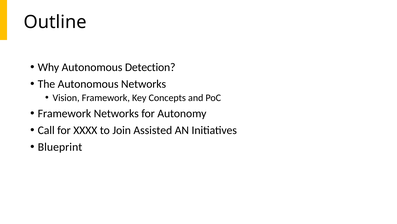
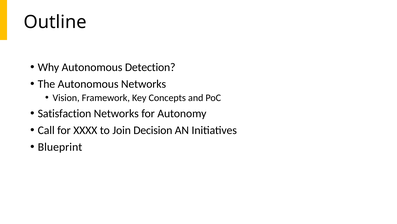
Framework: Framework -> Satisfaction (64, 113)
Assisted: Assisted -> Decision (153, 130)
